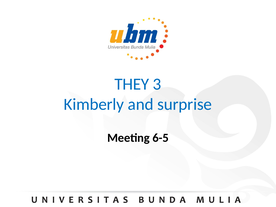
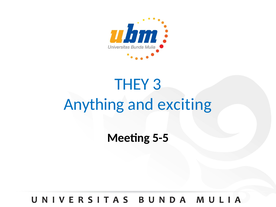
Kimberly: Kimberly -> Anything (94, 104)
surprise: surprise -> exciting (185, 104)
6-5: 6-5 -> 5-5 (161, 138)
